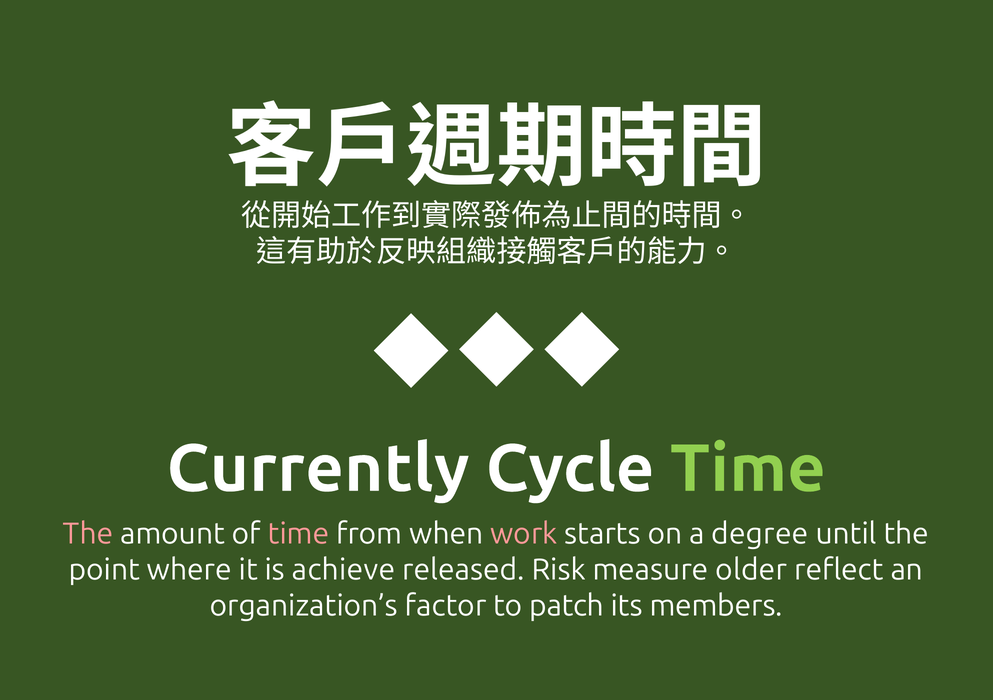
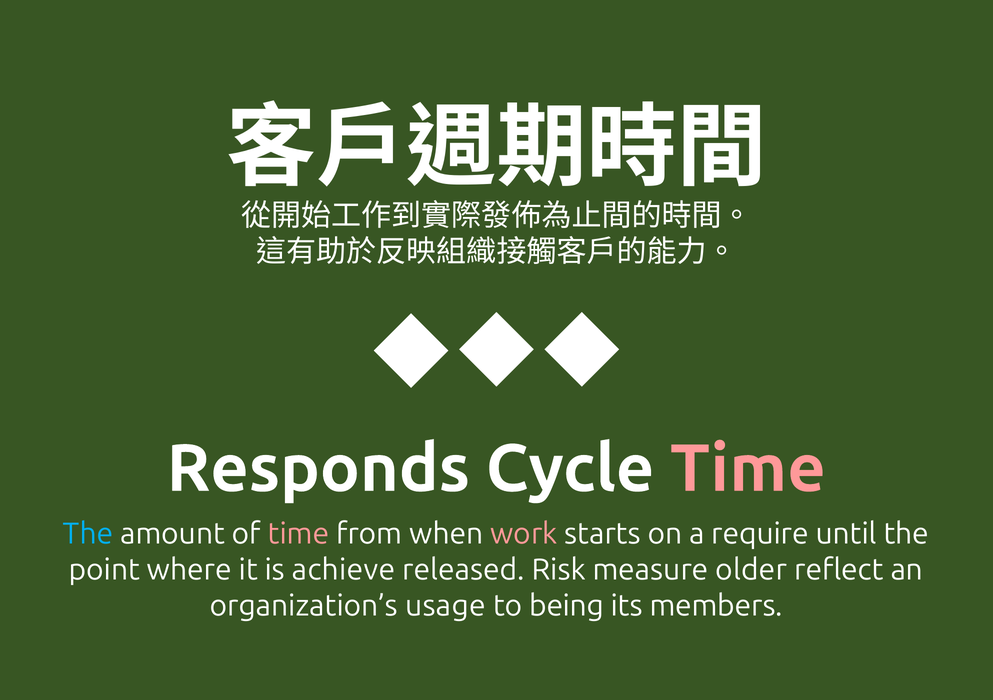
Currently: Currently -> Responds (318, 469)
Time colour: light green -> pink (748, 469)
The colour: pink -> light blue (88, 534)
degree: degree -> require (760, 534)
factor: factor -> usage (445, 606)
patch: patch -> being (567, 606)
